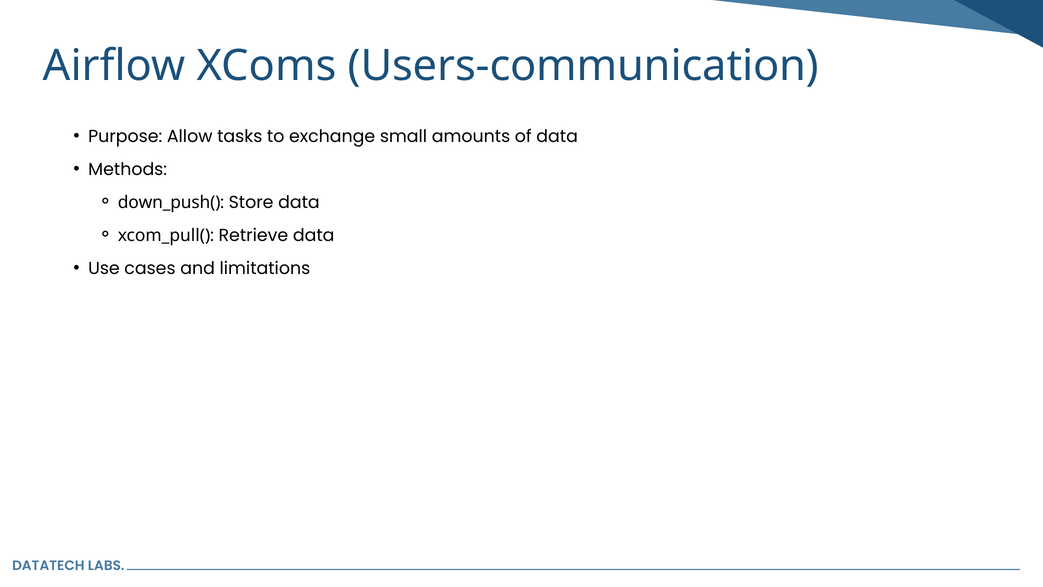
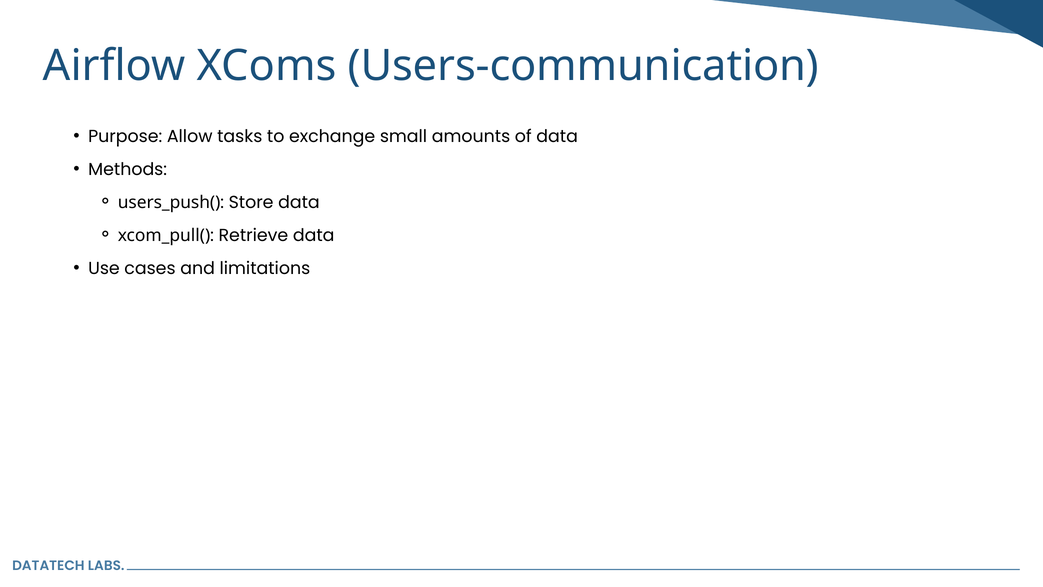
down_push(: down_push( -> users_push( (169, 202)
